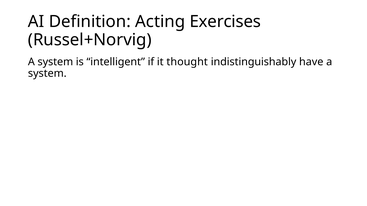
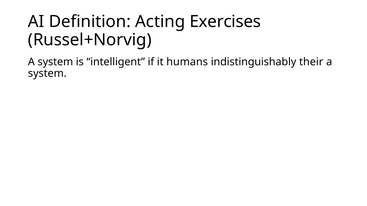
thought: thought -> humans (187, 62)
have: have -> their (311, 62)
